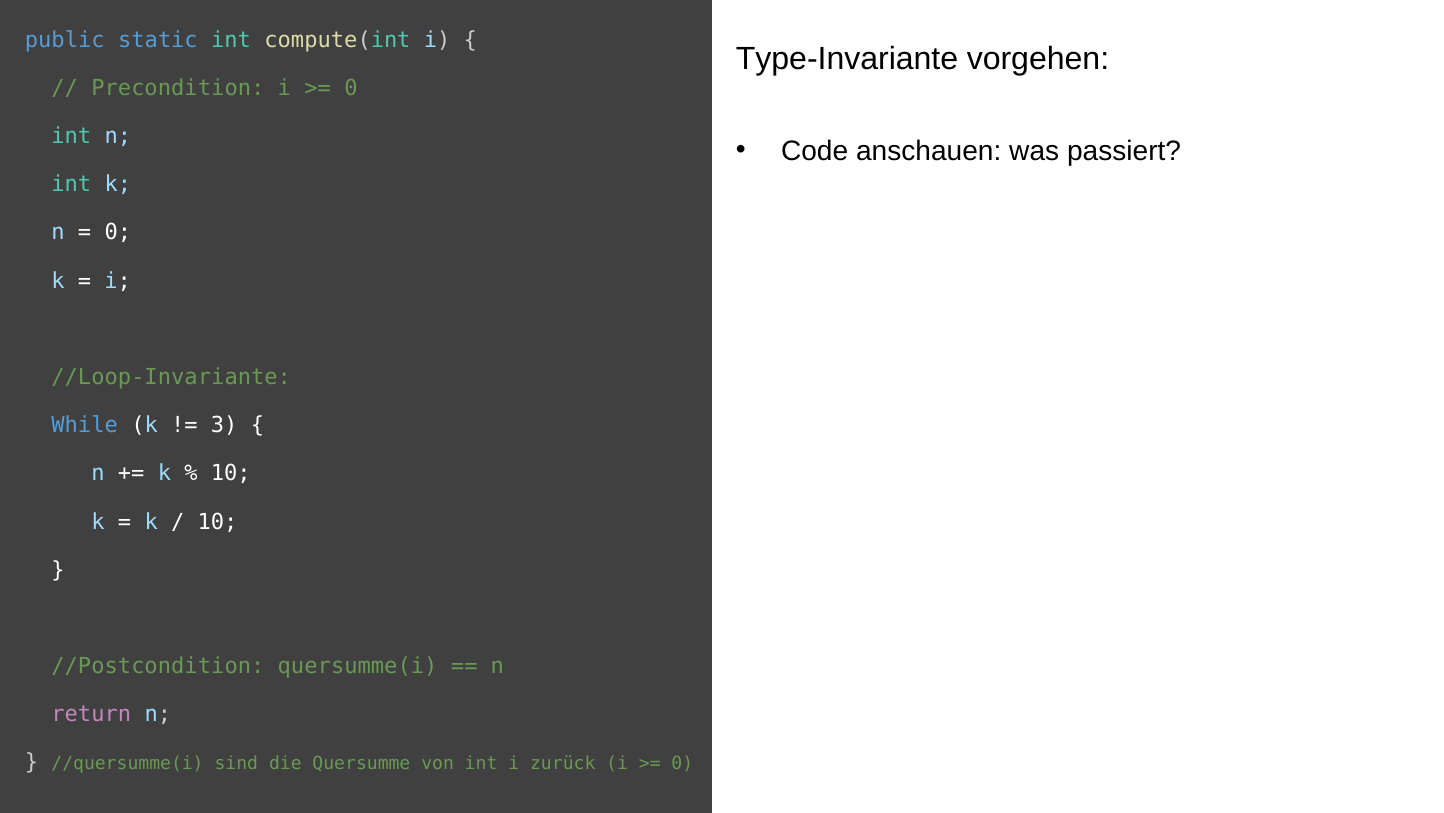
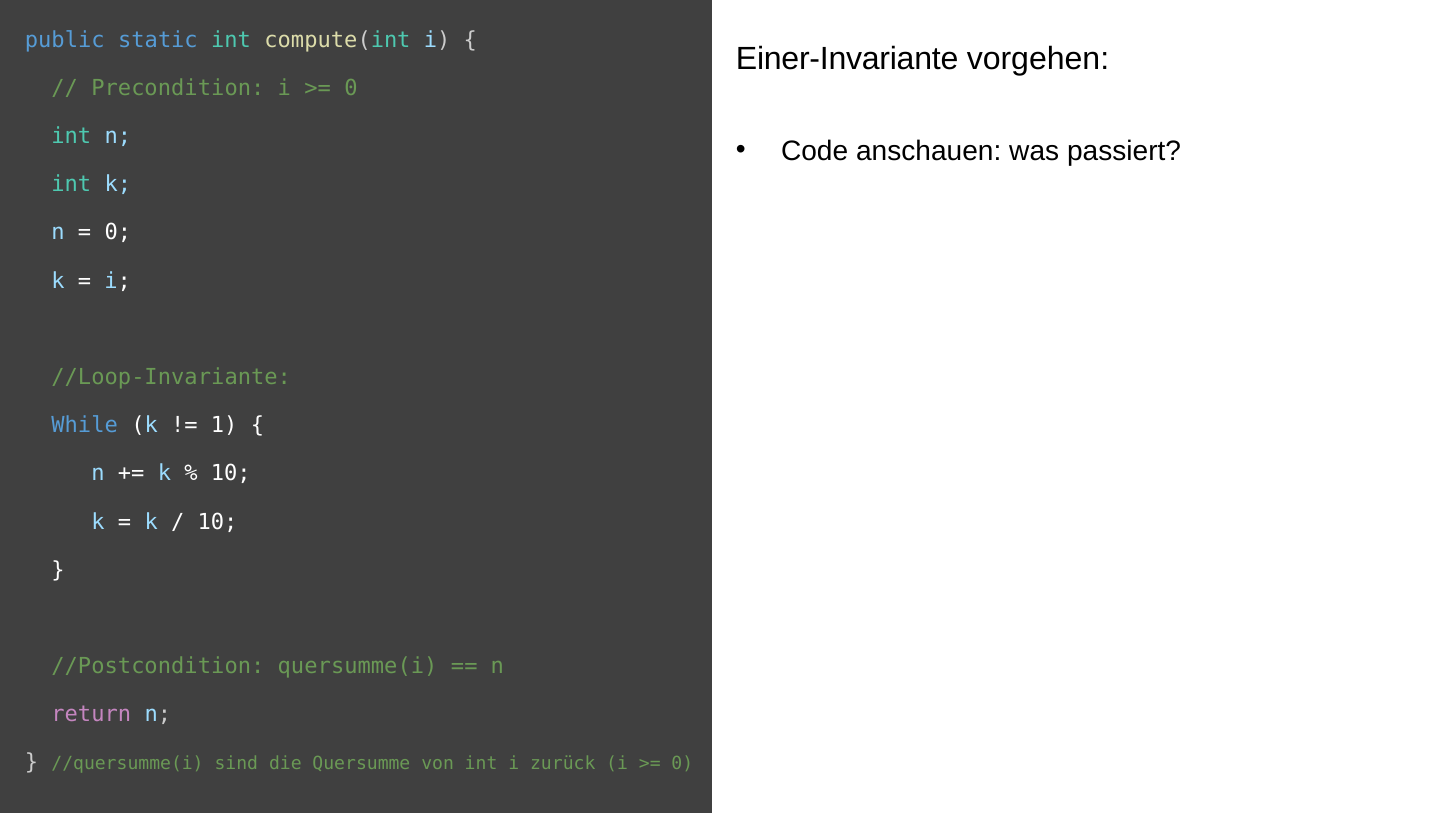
Type-Invariante: Type-Invariante -> Einer-Invariante (847, 58)
3: 3 -> 1 (224, 425)
